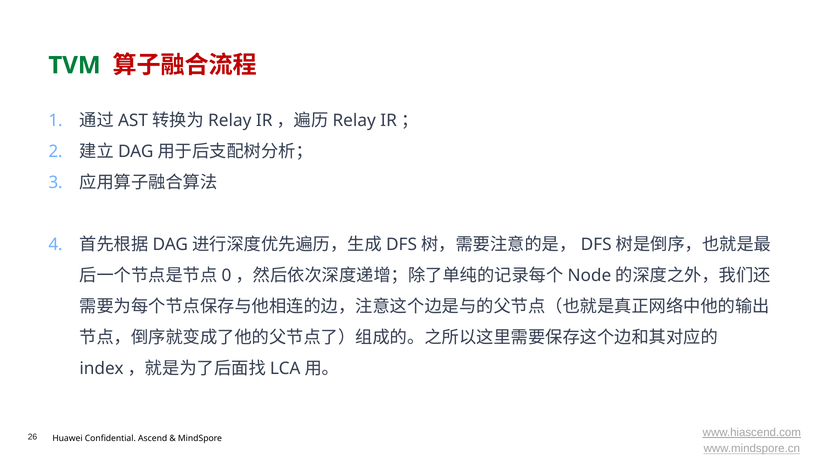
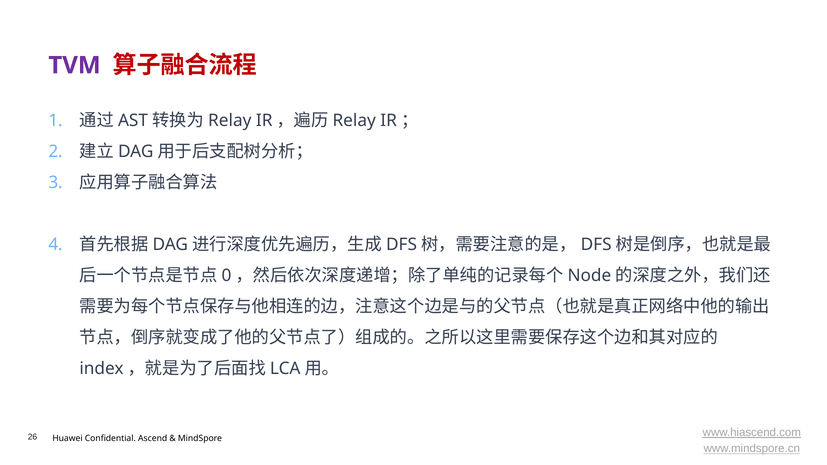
TVM colour: green -> purple (75, 65)
